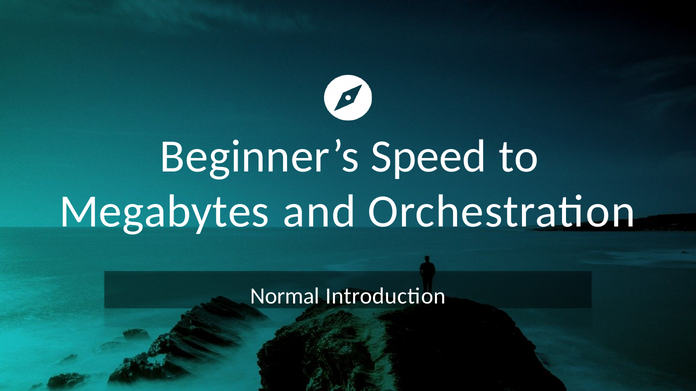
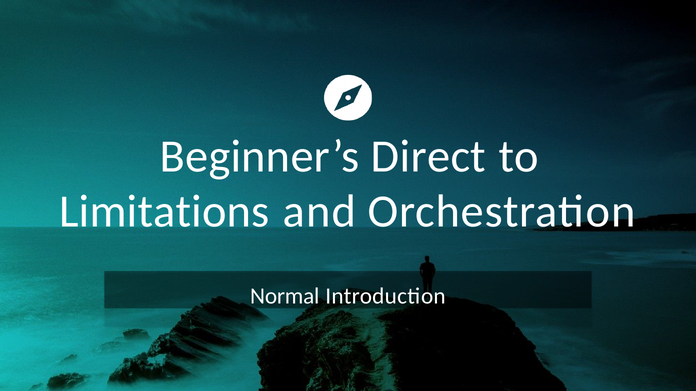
Speed: Speed -> Direct (428, 157)
Megabytes: Megabytes -> Limitations (164, 212)
